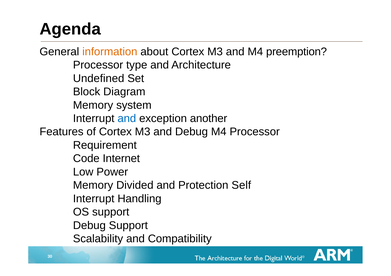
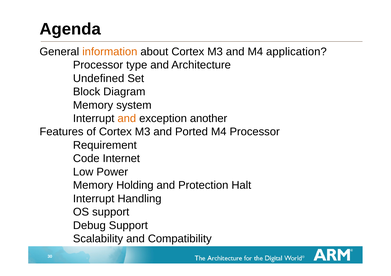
preemption: preemption -> application (296, 52)
and colour: blue -> orange (127, 119)
and Debug: Debug -> Ported (192, 132)
Divided: Divided -> Holding (135, 185)
Self: Self -> Halt (241, 185)
